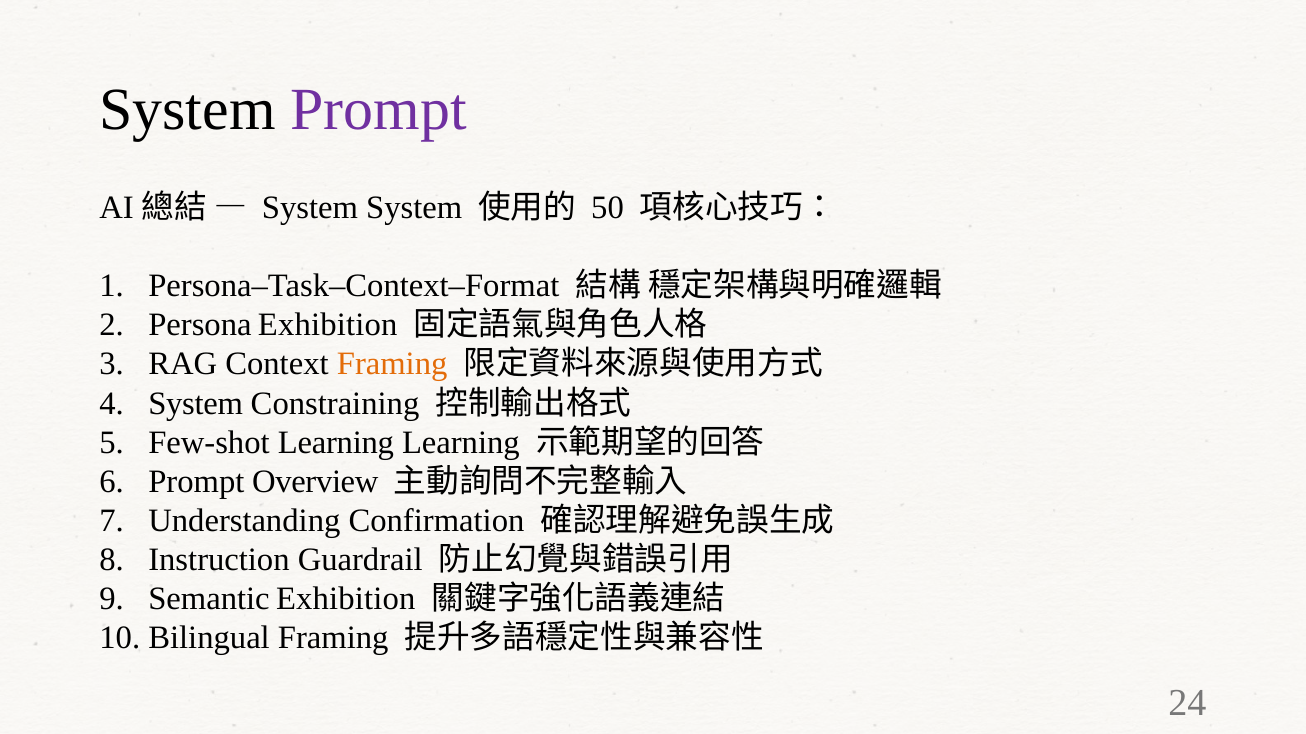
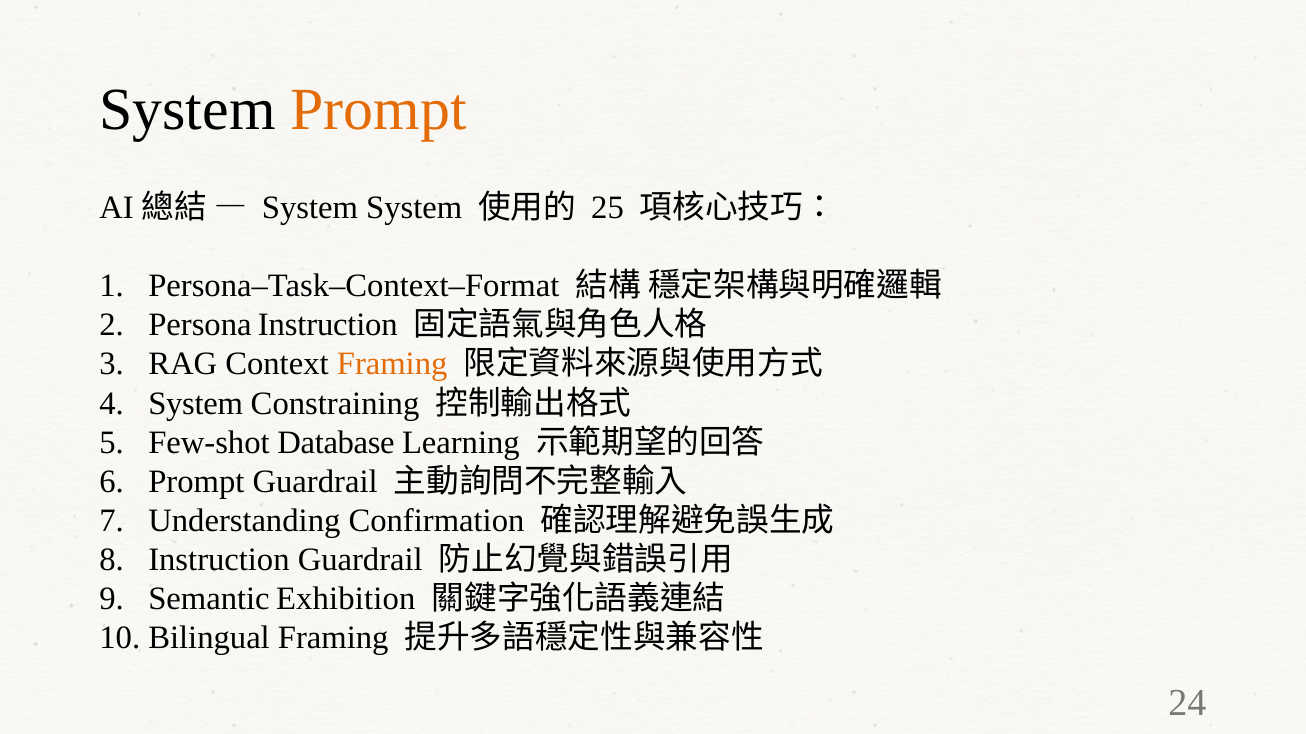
Prompt colour: purple -> orange (379, 110)
50: 50 -> 25 (608, 208)
Persona Exhibition: Exhibition -> Instruction (328, 325)
Few-shot Learning: Learning -> Database (336, 443)
Prompt Overview: Overview -> Guardrail (315, 482)
